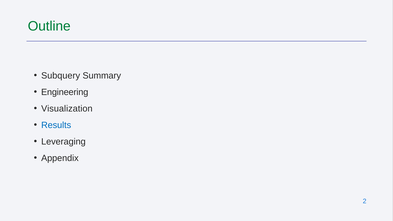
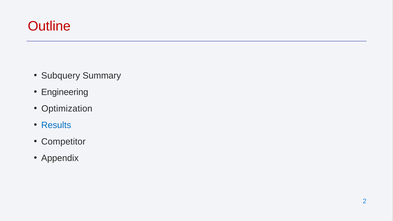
Outline colour: green -> red (49, 26)
Visualization: Visualization -> Optimization (67, 109)
Leveraging: Leveraging -> Competitor (63, 142)
